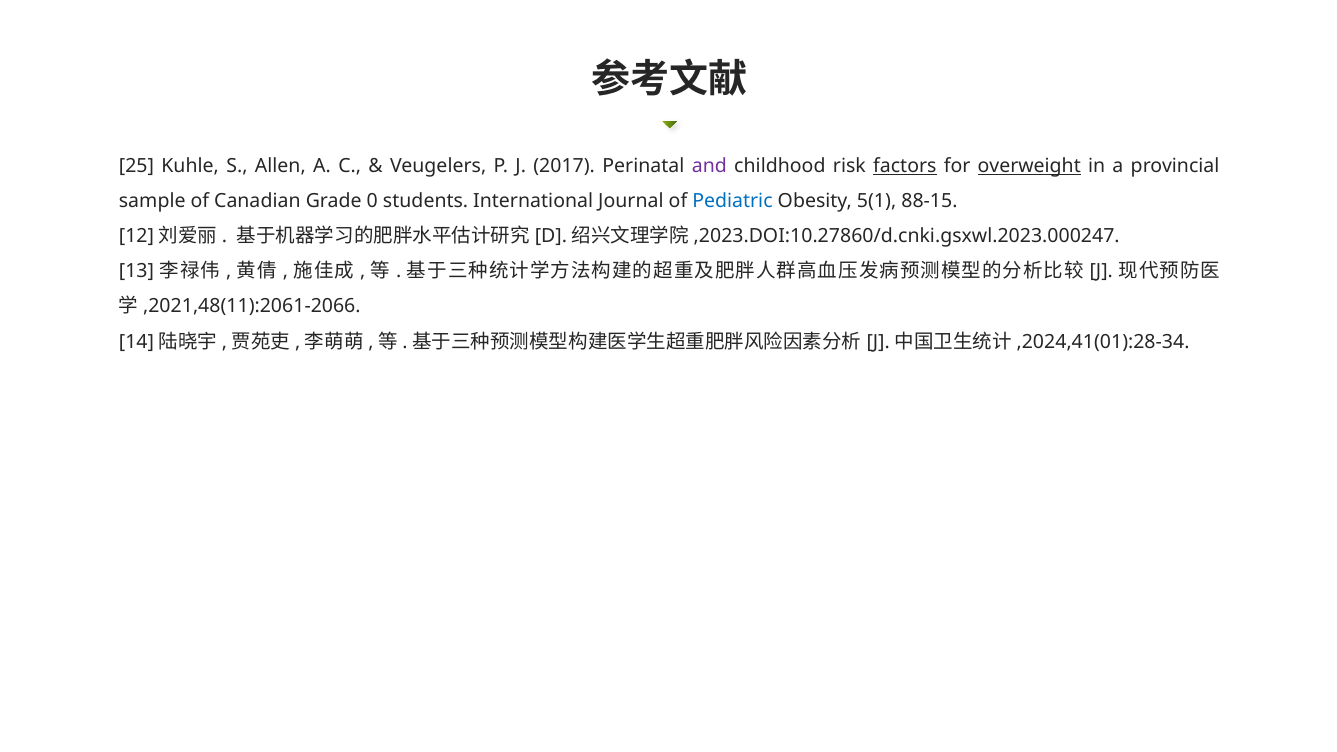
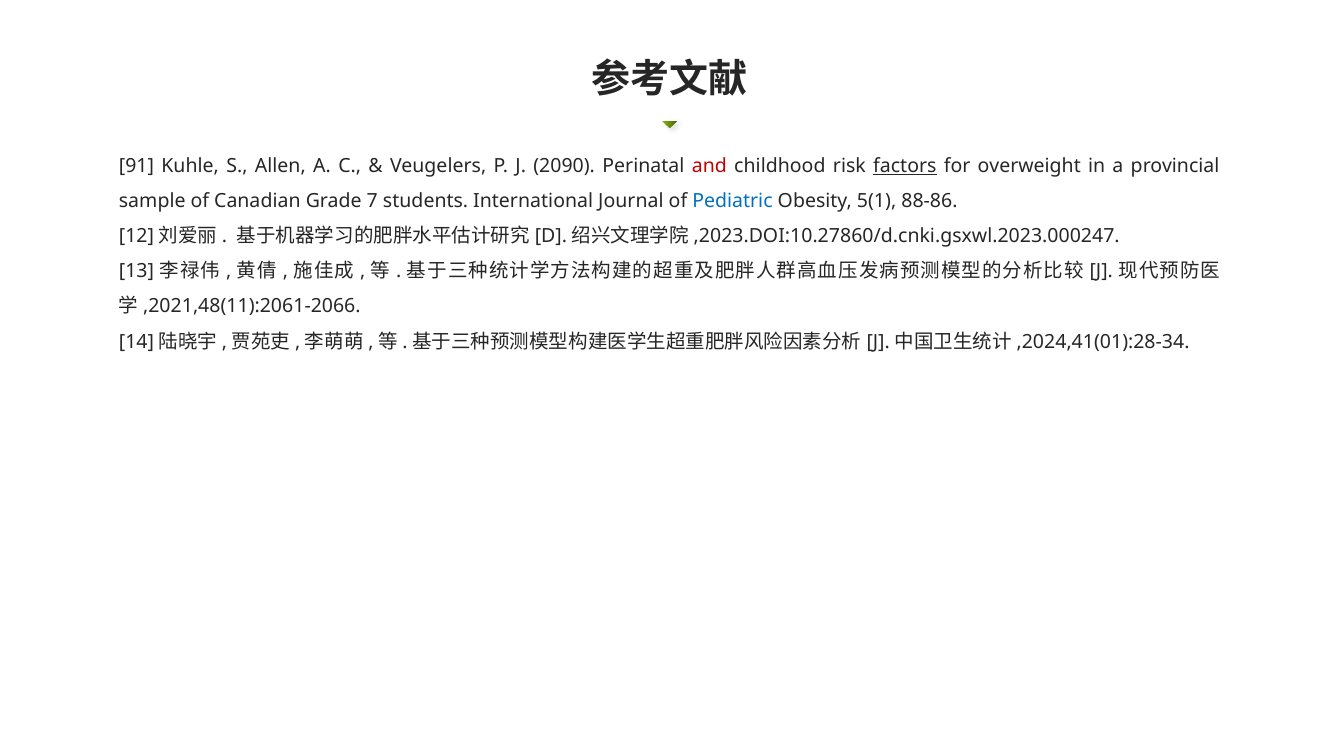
25: 25 -> 91 (136, 166)
2017: 2017 -> 2090 (564, 166)
and colour: purple -> red (709, 166)
overweight underline: present -> none (1029, 166)
0: 0 -> 7 (372, 201)
88-15: 88-15 -> 88-86 (929, 201)
